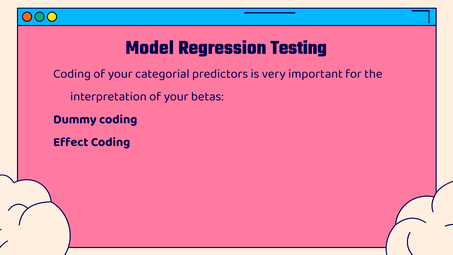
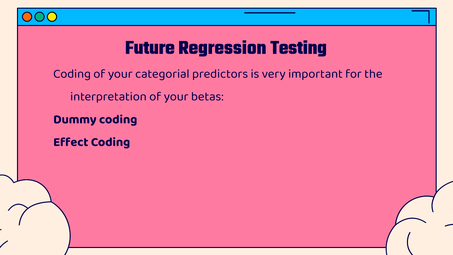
Model: Model -> Future (150, 47)
